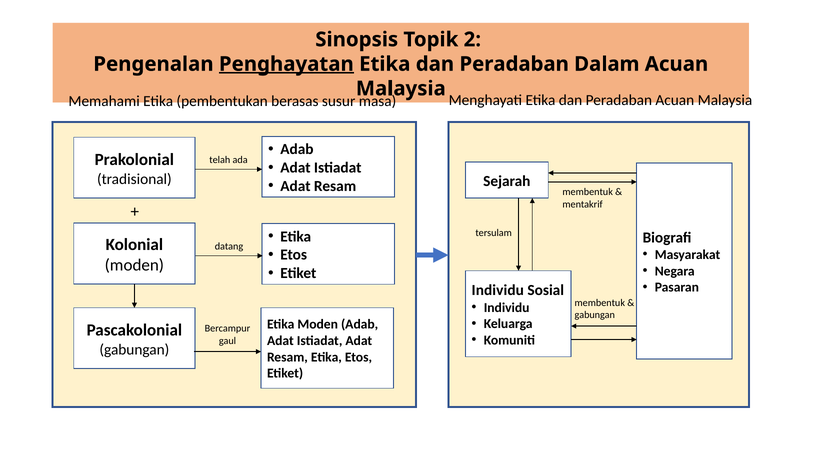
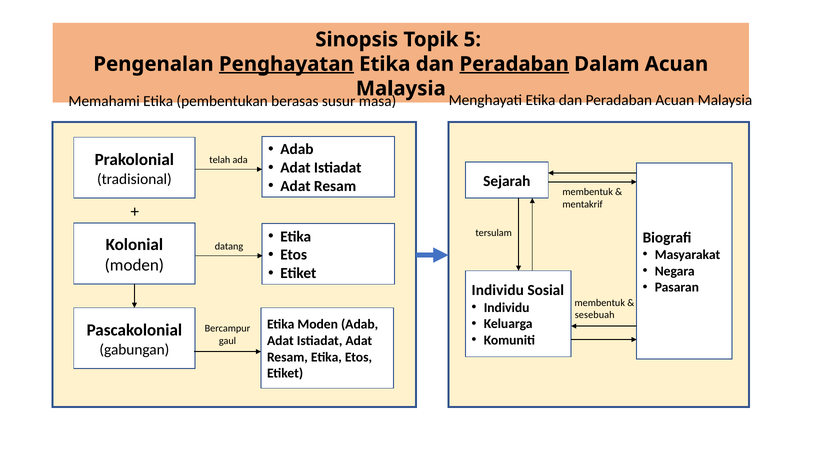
2: 2 -> 5 (472, 39)
Peradaban underline: none -> present (514, 64)
gabungan: gabungan -> sesebuah (595, 315)
